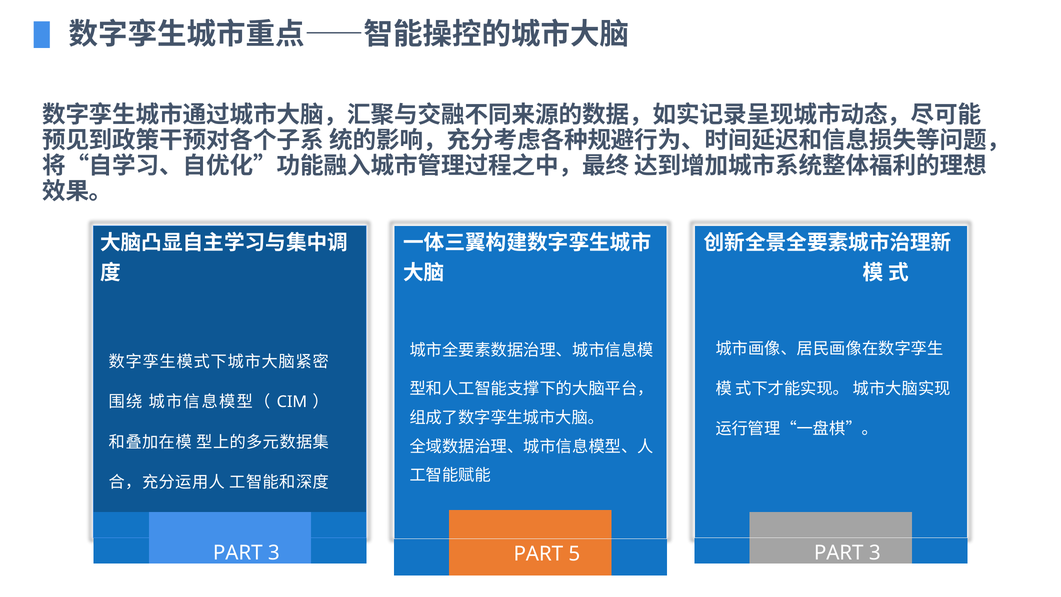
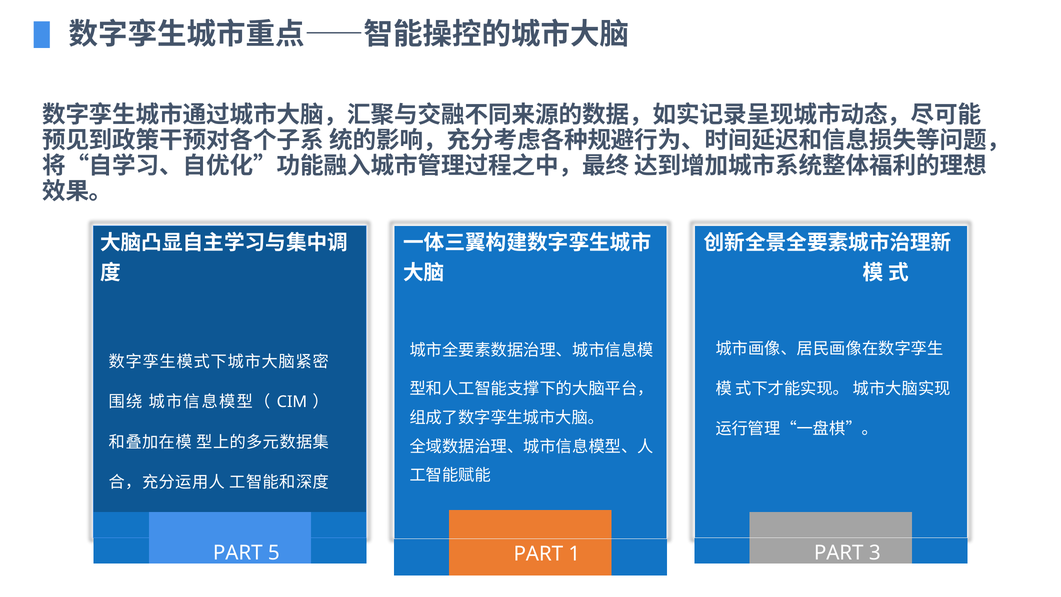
3: 3 -> 5 (274, 553)
5: 5 -> 1 (574, 554)
